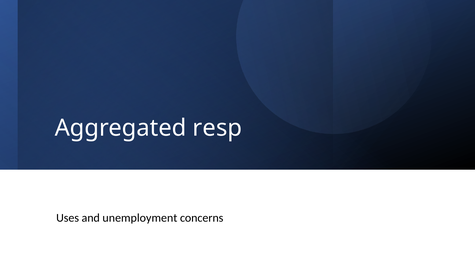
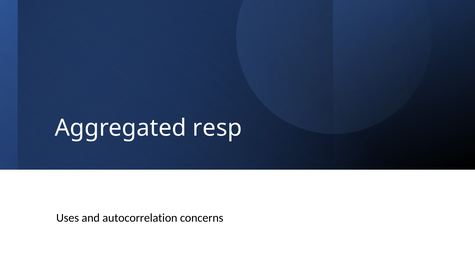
unemployment: unemployment -> autocorrelation (140, 218)
